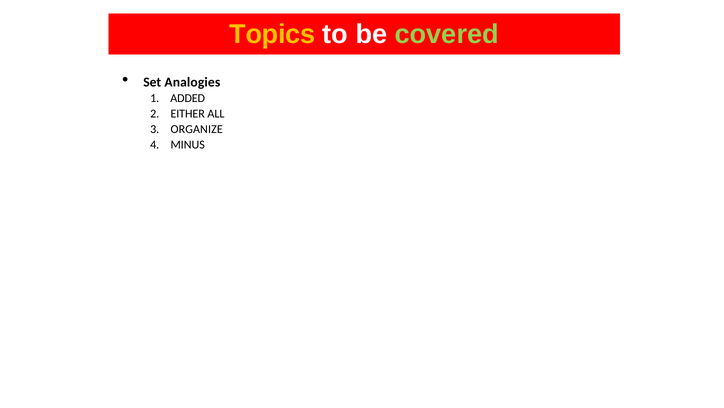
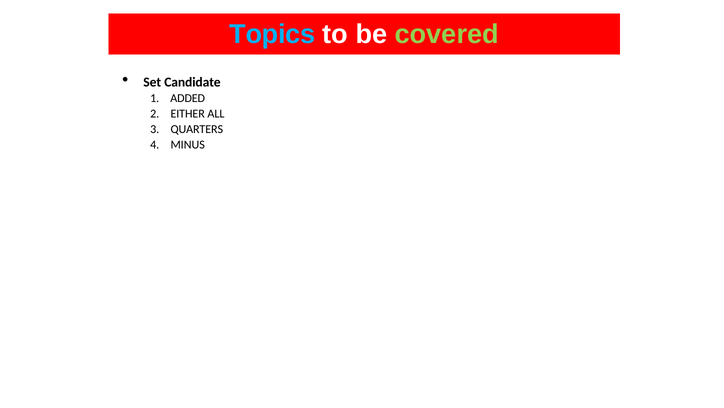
Topics colour: yellow -> light blue (272, 34)
Analogies: Analogies -> Candidate (192, 82)
ORGANIZE: ORGANIZE -> QUARTERS (197, 129)
